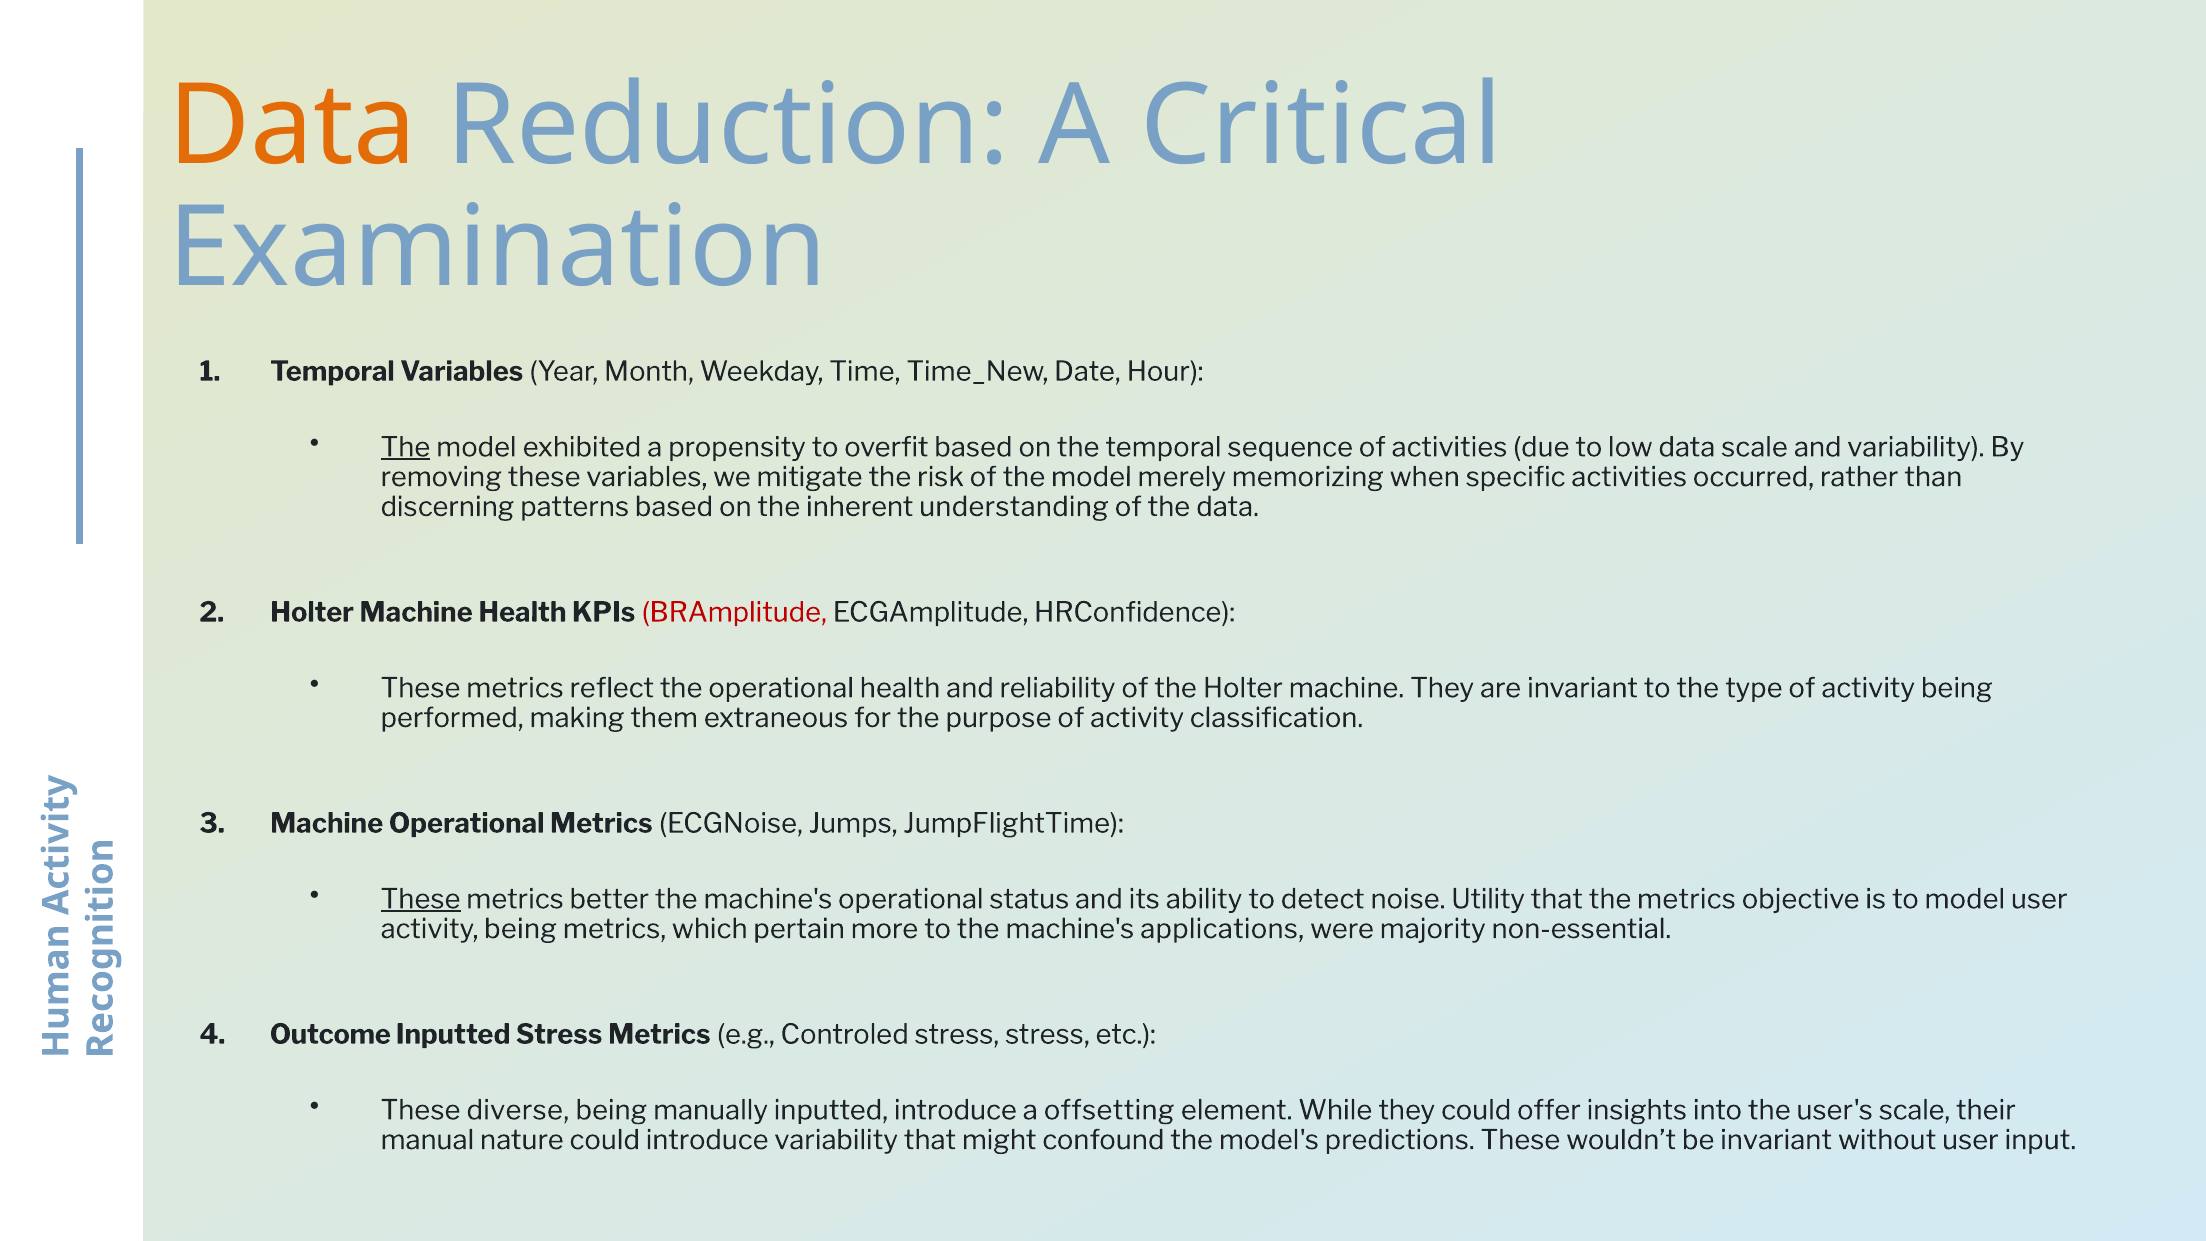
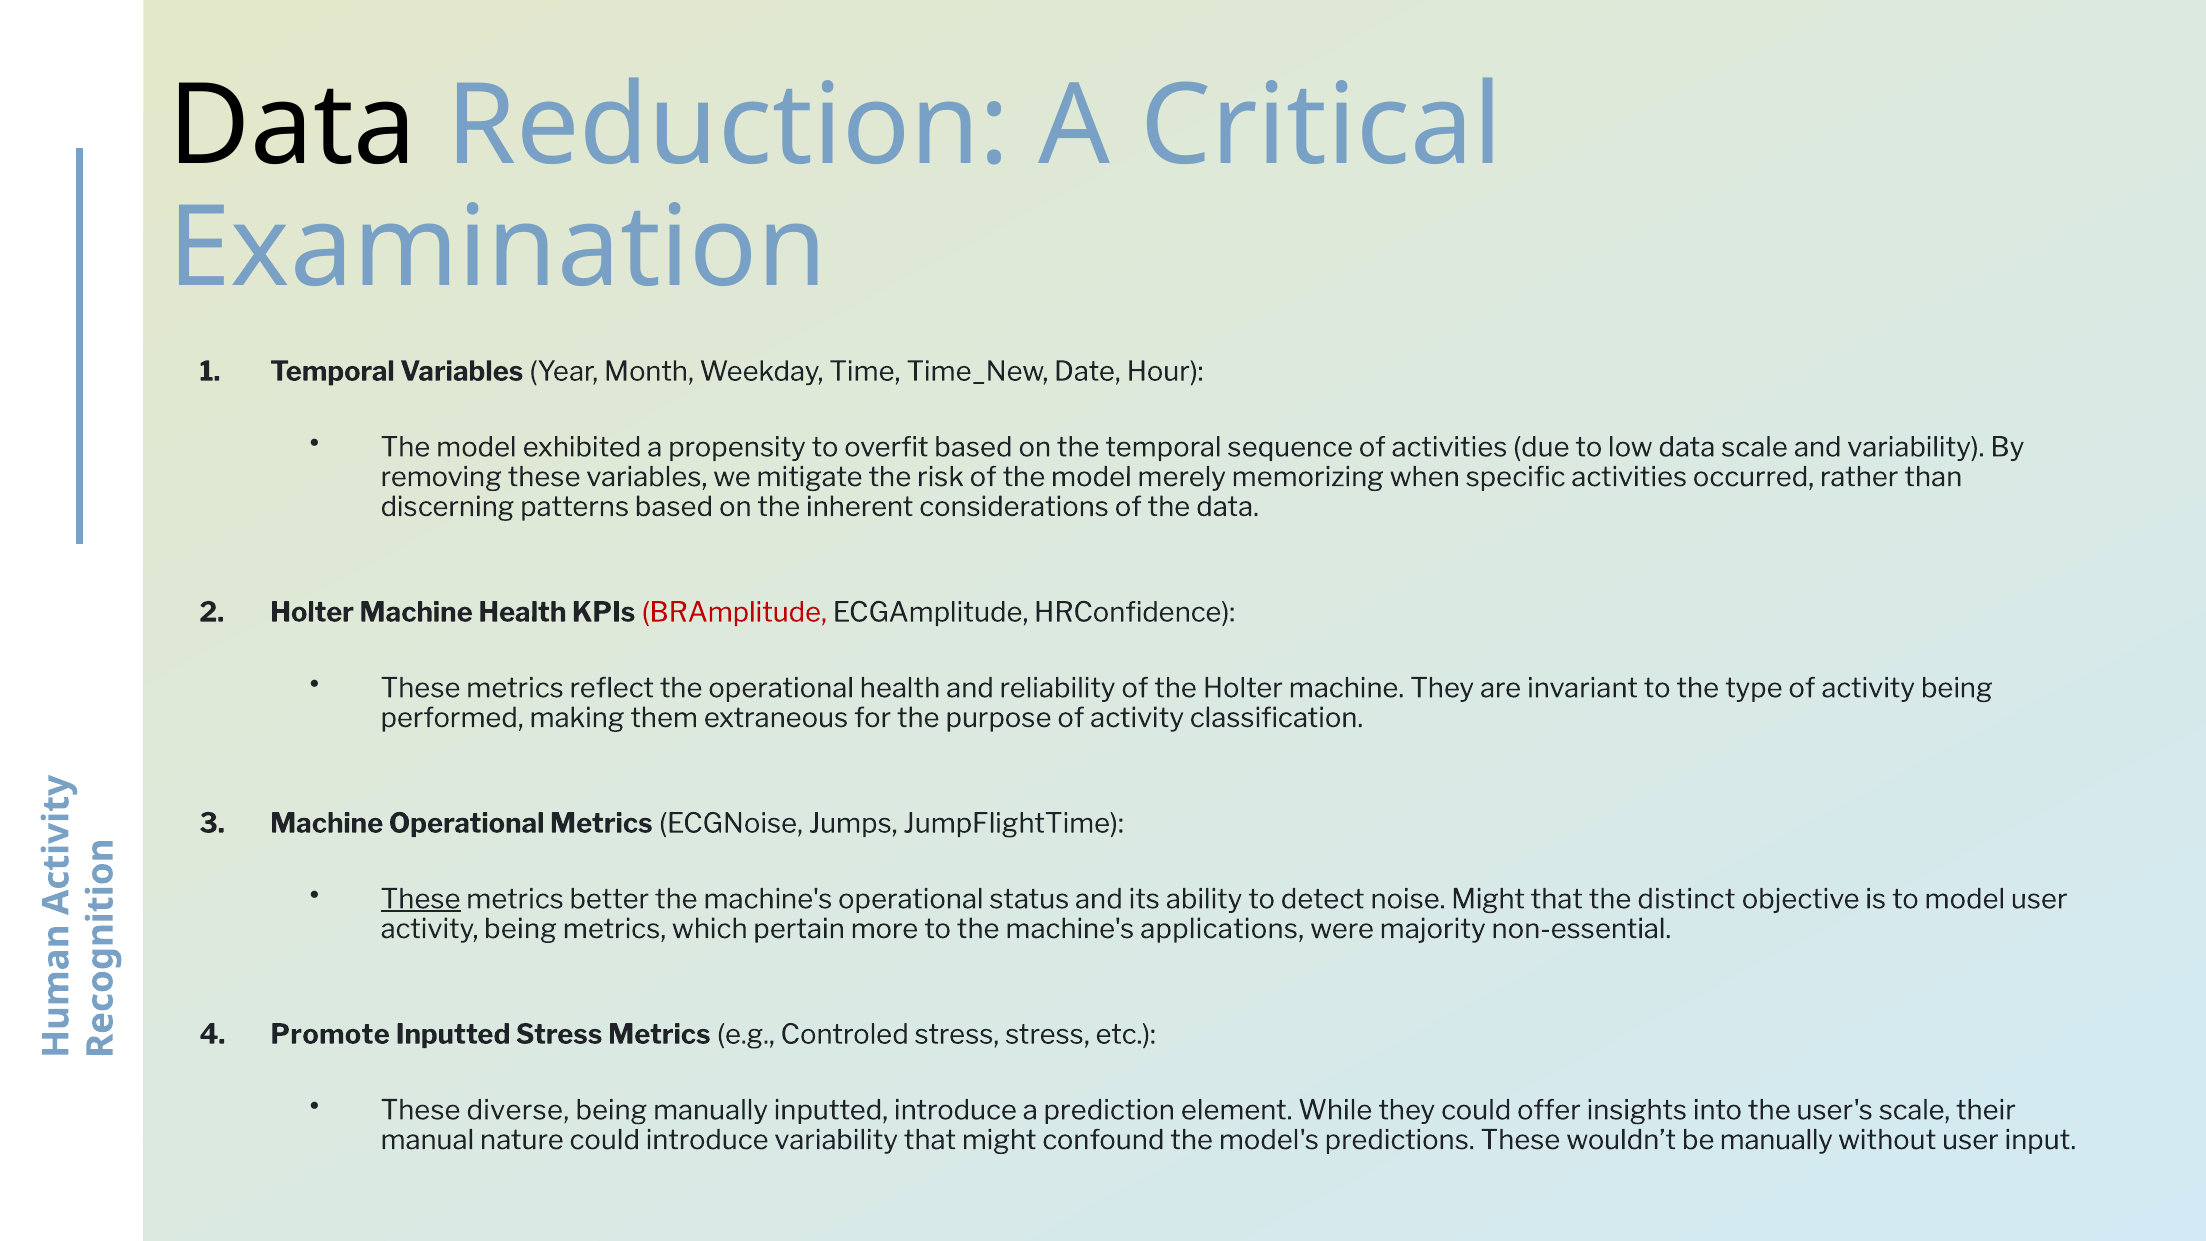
Data colour: orange -> black (293, 126)
The underline: present -> none (405, 447)
understanding: understanding -> considerations (1014, 507)
noise Utility: Utility -> Might (1488, 899)
the metrics: metrics -> distinct (1686, 899)
Outcome: Outcome -> Promote (330, 1034)
offsetting: offsetting -> prediction (1109, 1110)
be invariant: invariant -> manually (1776, 1140)
